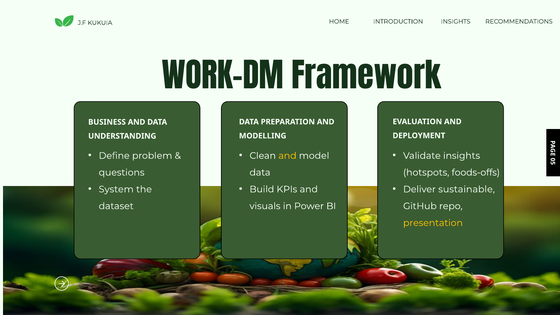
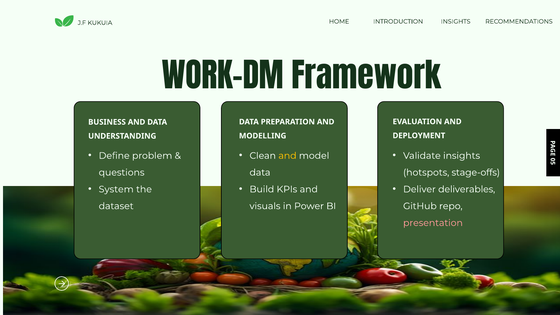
foods-offs: foods-offs -> stage-offs (476, 172)
sustainable: sustainable -> deliverables (467, 189)
presentation colour: yellow -> pink (433, 223)
